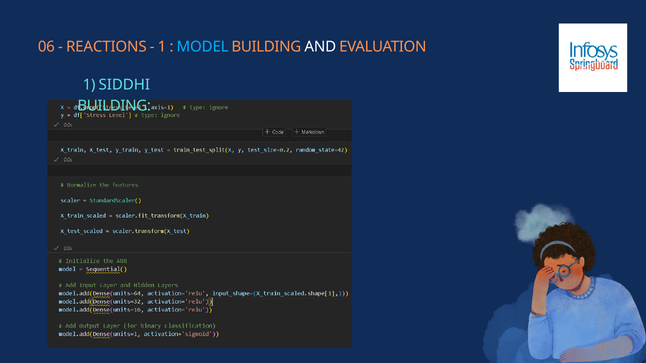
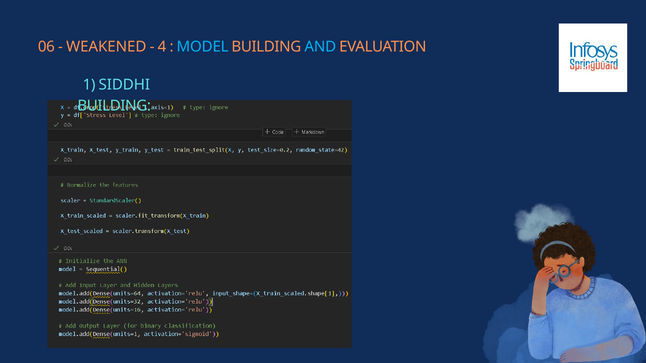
REACTIONS: REACTIONS -> WEAKENED (106, 47)
1: 1 -> 4 (162, 47)
AND colour: white -> light blue (320, 47)
